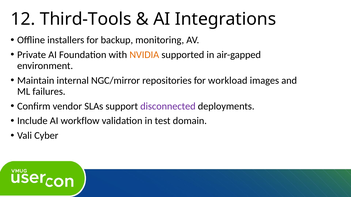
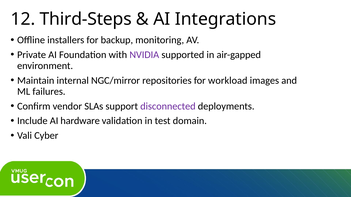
Third-Tools: Third-Tools -> Third-Steps (86, 19)
NVIDIA colour: orange -> purple (144, 55)
workflow: workflow -> hardware (80, 121)
